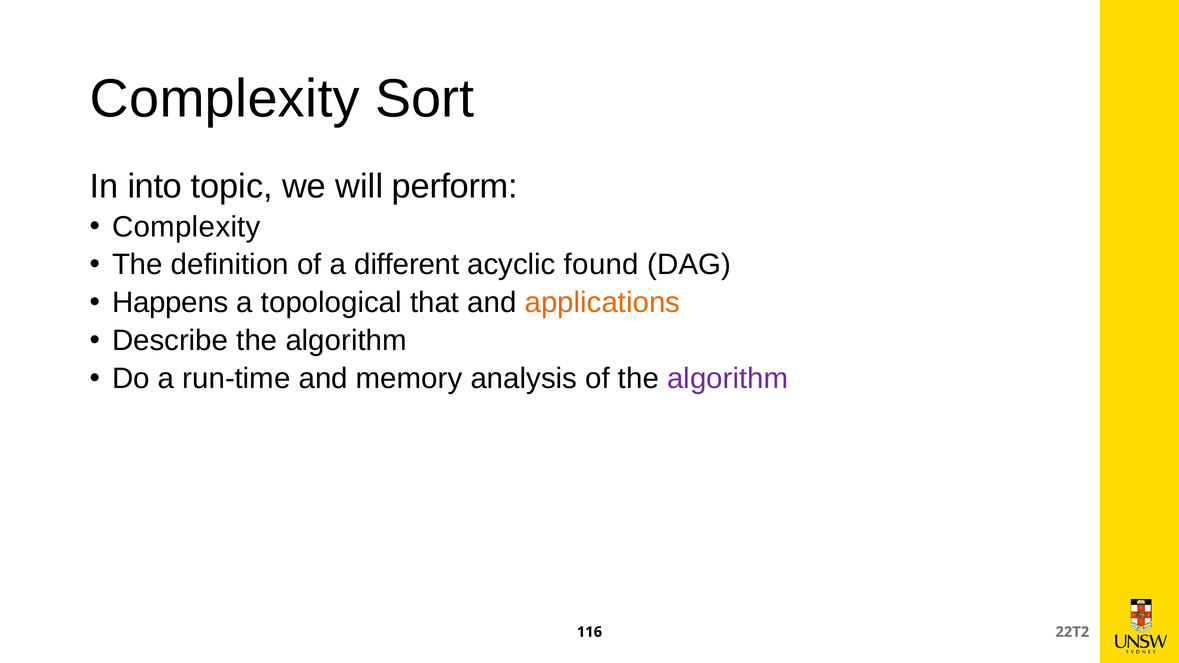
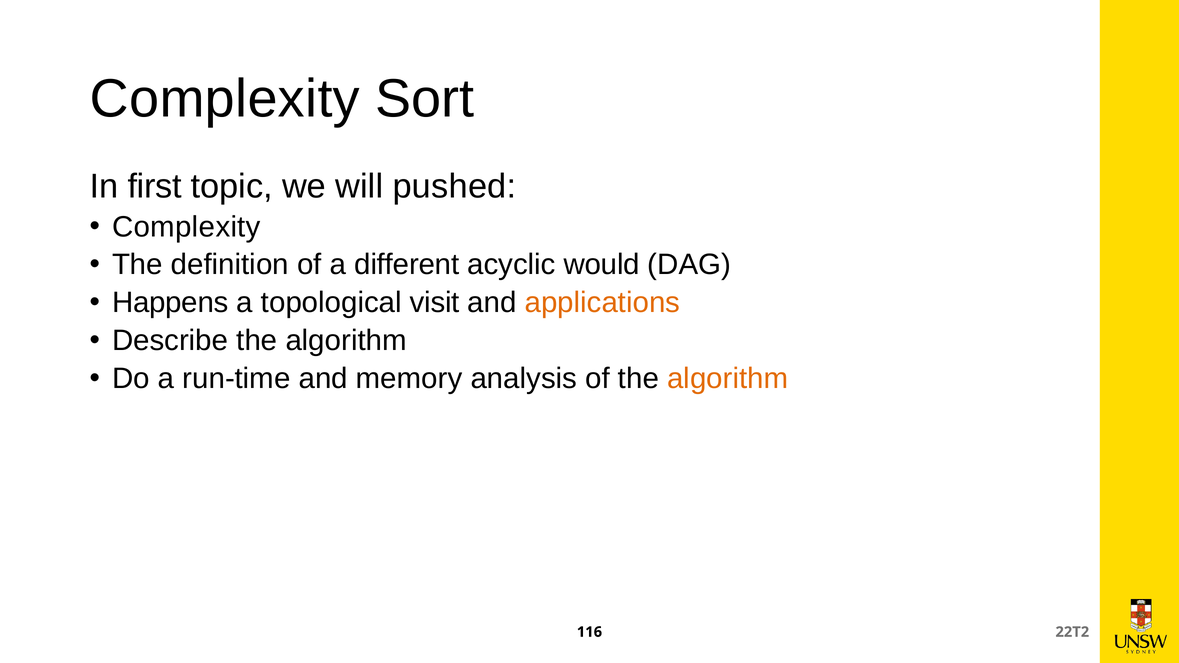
into: into -> first (155, 186)
perform: perform -> pushed (454, 186)
found: found -> would (602, 265)
that: that -> visit (435, 303)
algorithm colour: purple -> orange (728, 379)
